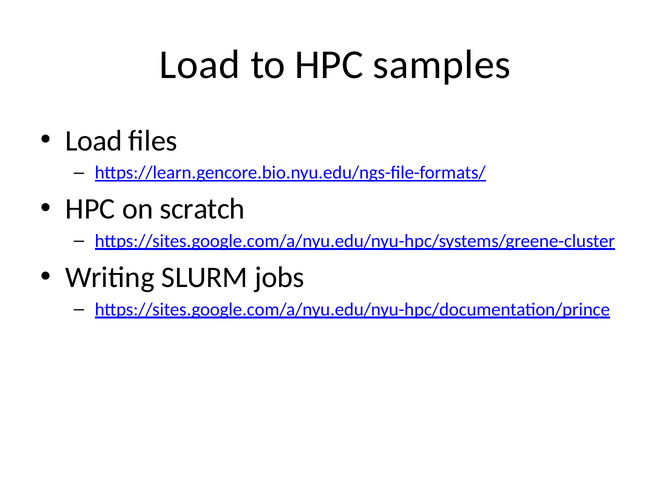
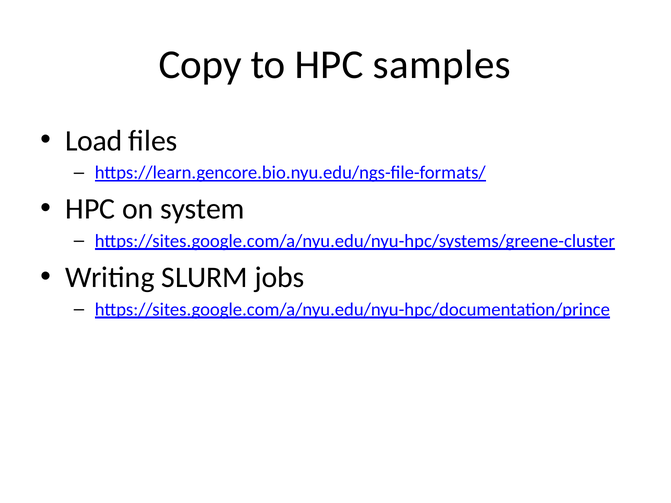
Load: Load -> Copy (200, 65)
scratch: scratch -> system (202, 209)
